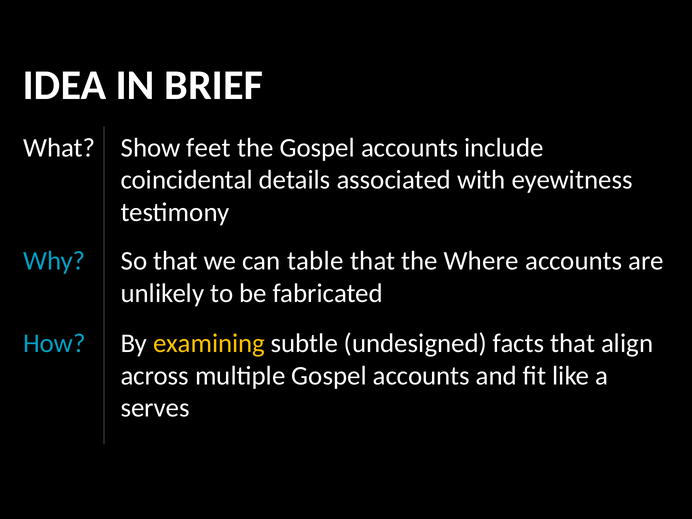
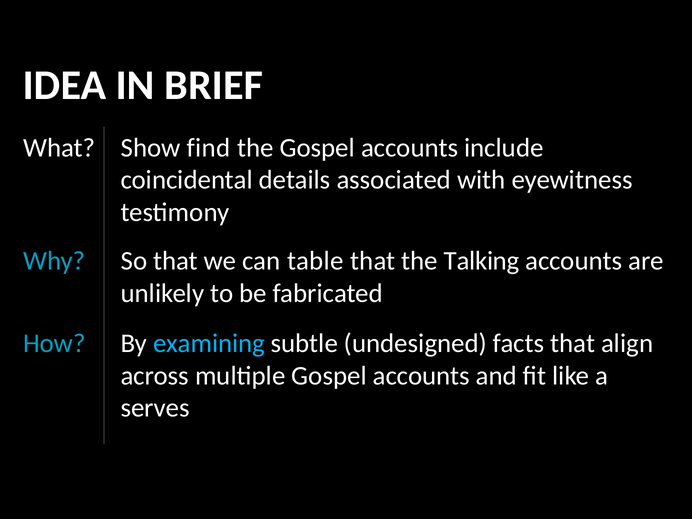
feet: feet -> find (209, 148)
Where: Where -> Talking (482, 261)
examining colour: yellow -> light blue (209, 343)
